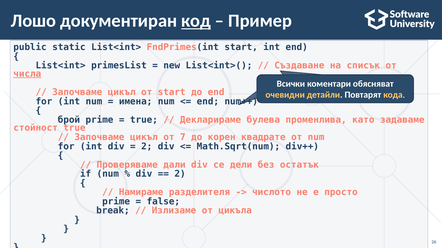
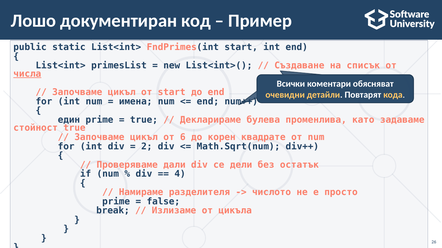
код underline: present -> none (196, 21)
брой: брой -> един (69, 120)
7: 7 -> 6 (183, 137)
2: 2 -> 4 (180, 174)
